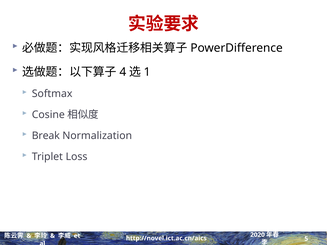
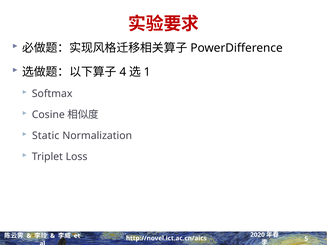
Break: Break -> Static (46, 136)
